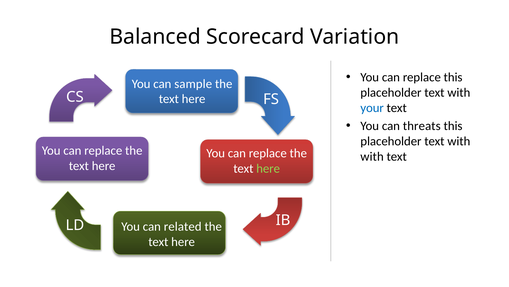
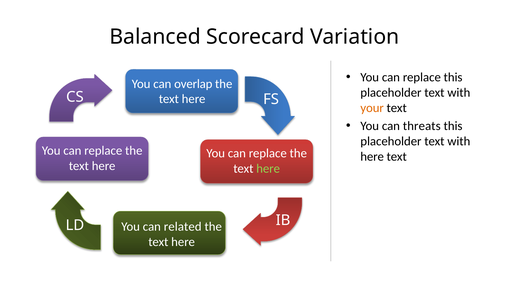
sample: sample -> overlap (193, 84)
your colour: blue -> orange (372, 108)
with: with -> here (372, 156)
